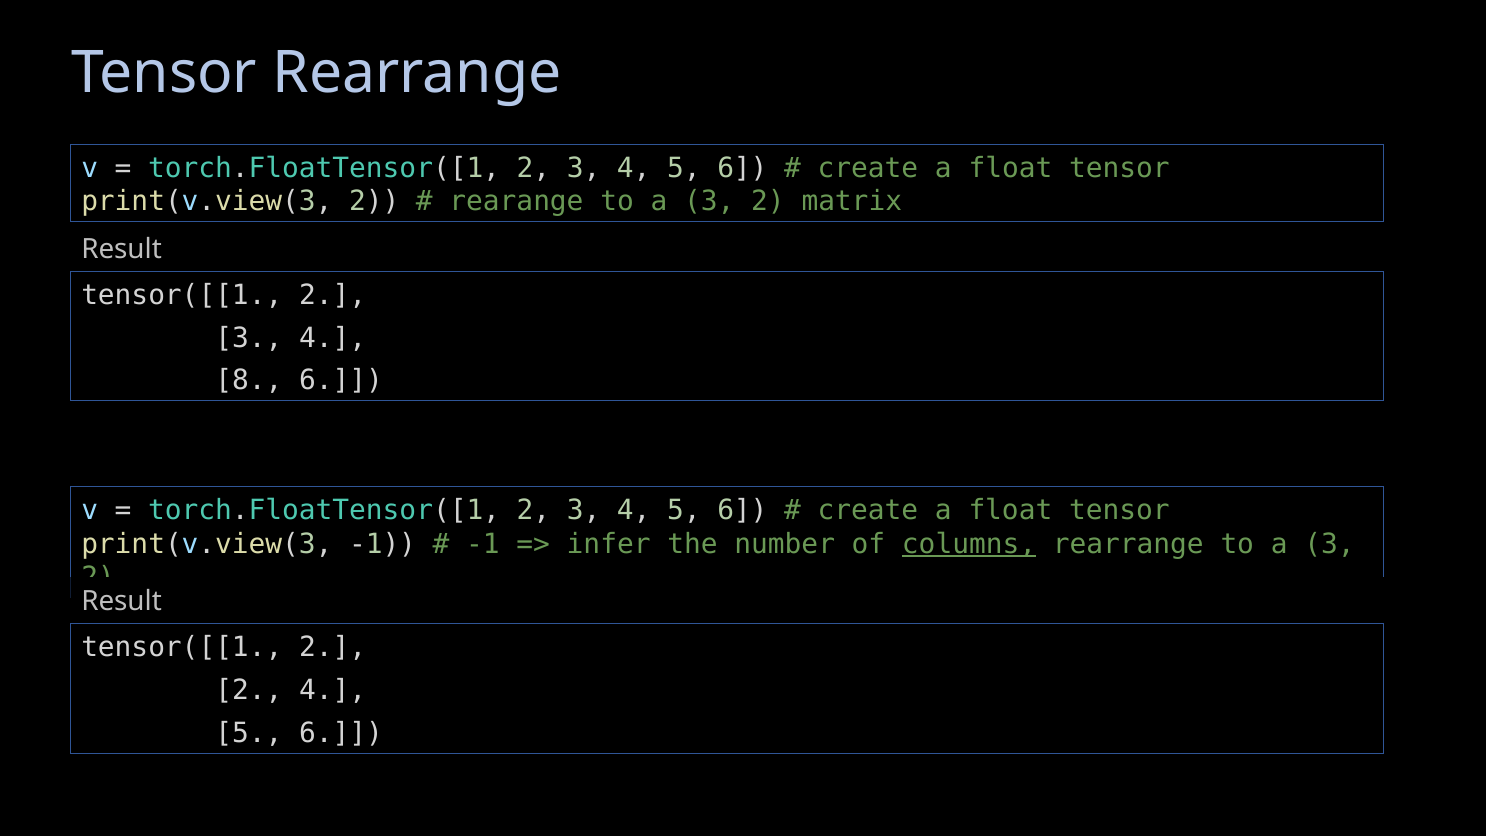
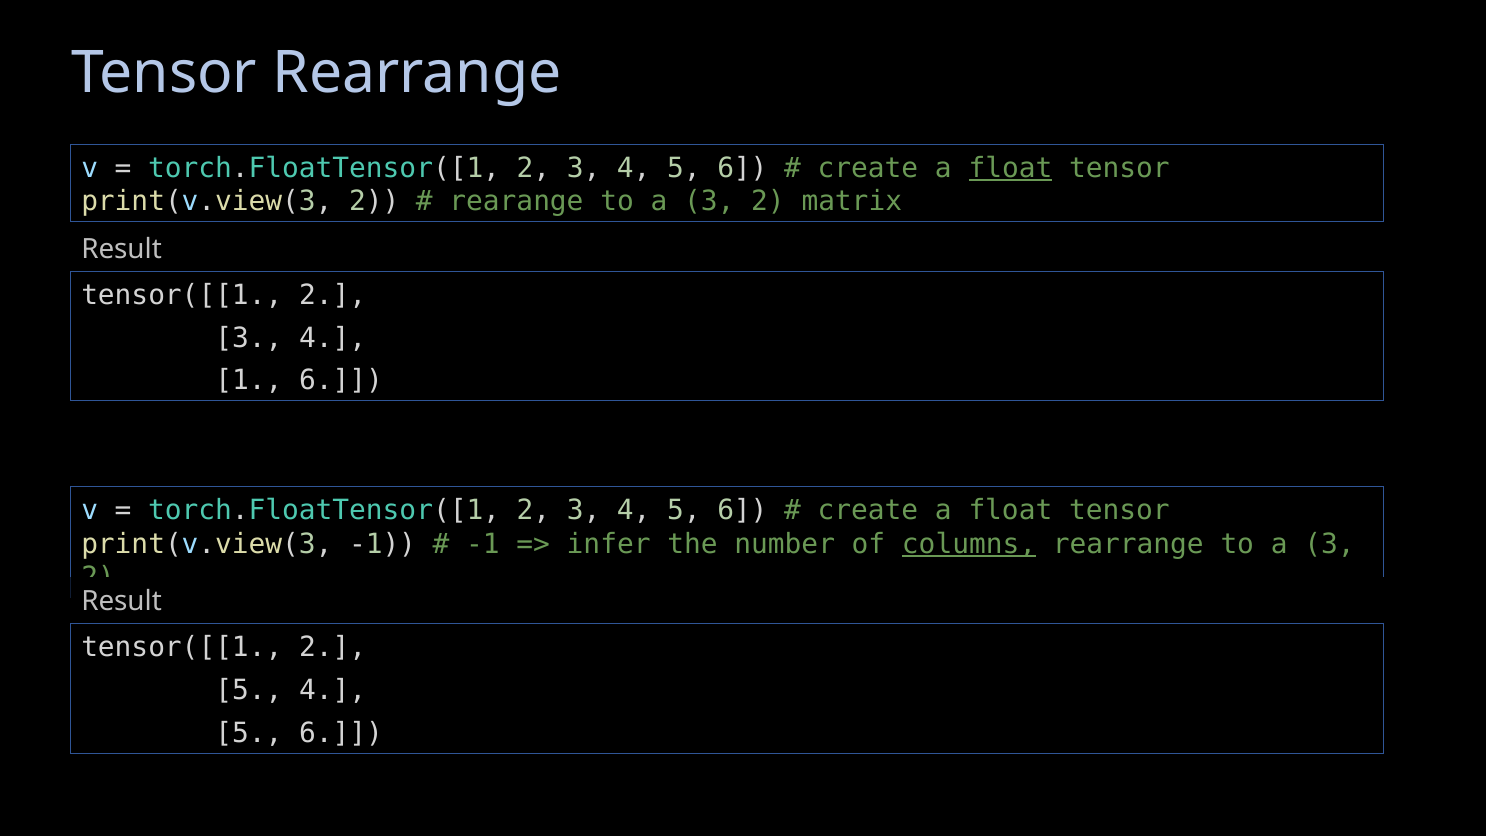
float underline: none -> present (1010, 168)
8: 8 -> 1 (249, 381)
2: 2 -> 5 (249, 690)
